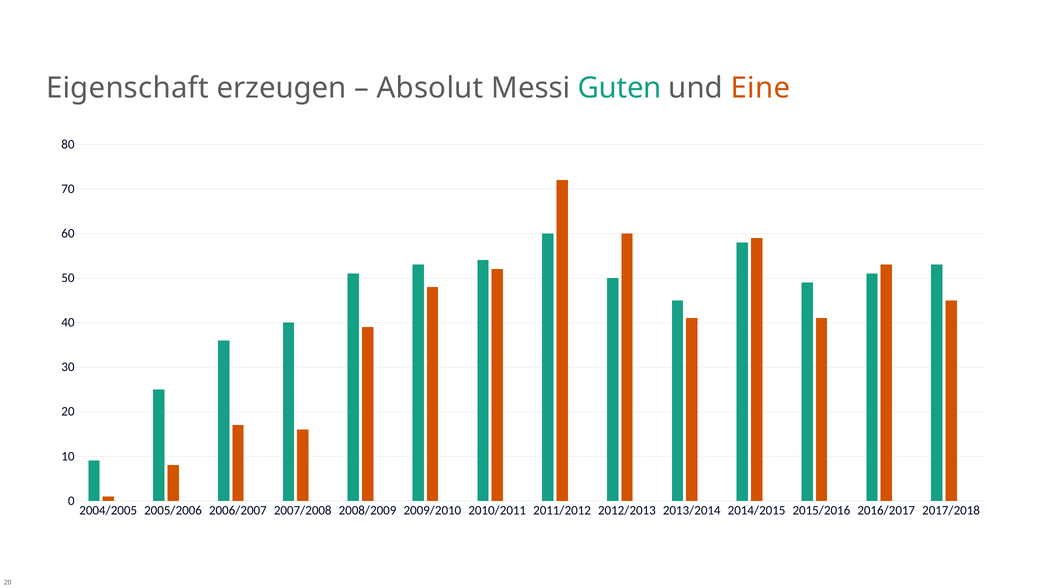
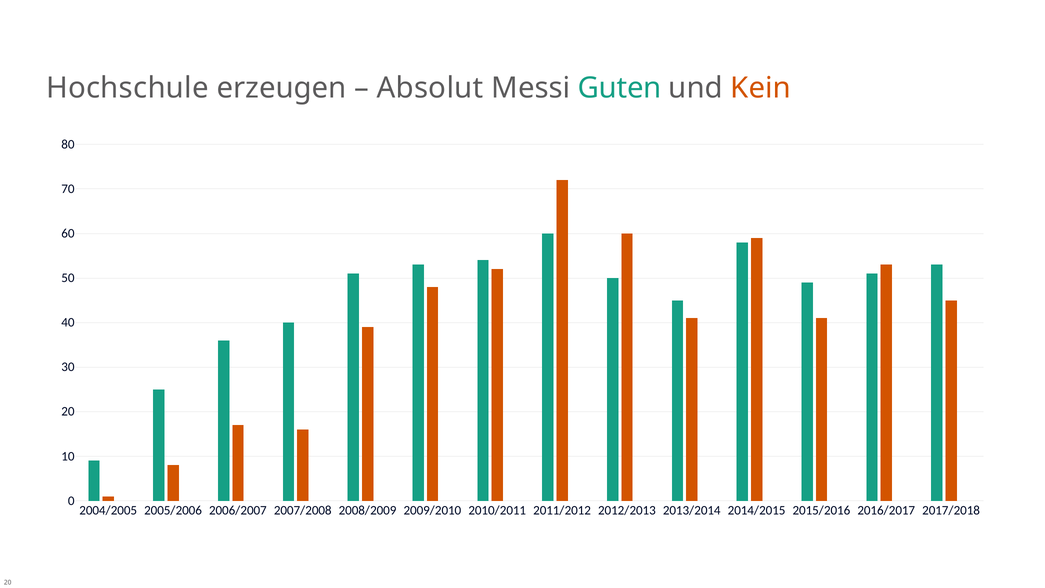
Eigenschaft: Eigenschaft -> Hochschule (127, 88)
Eine: Eine -> Kein (761, 88)
